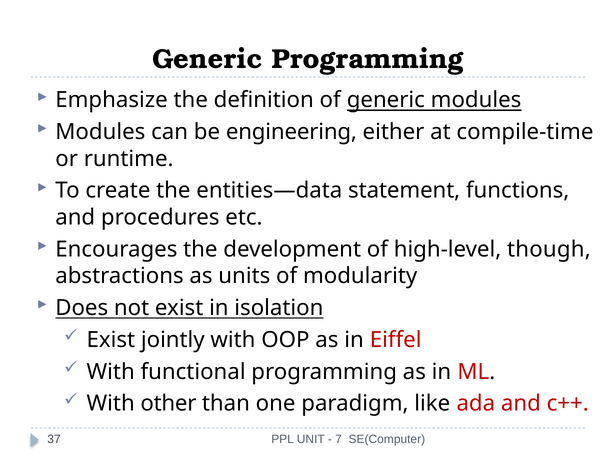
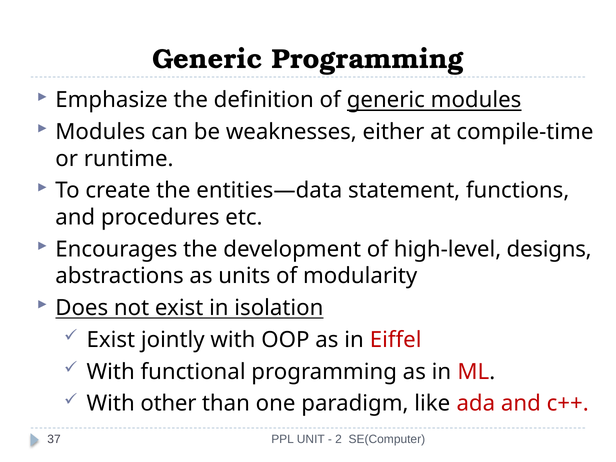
engineering: engineering -> weaknesses (291, 132)
though: though -> designs (549, 249)
7: 7 -> 2 (339, 439)
